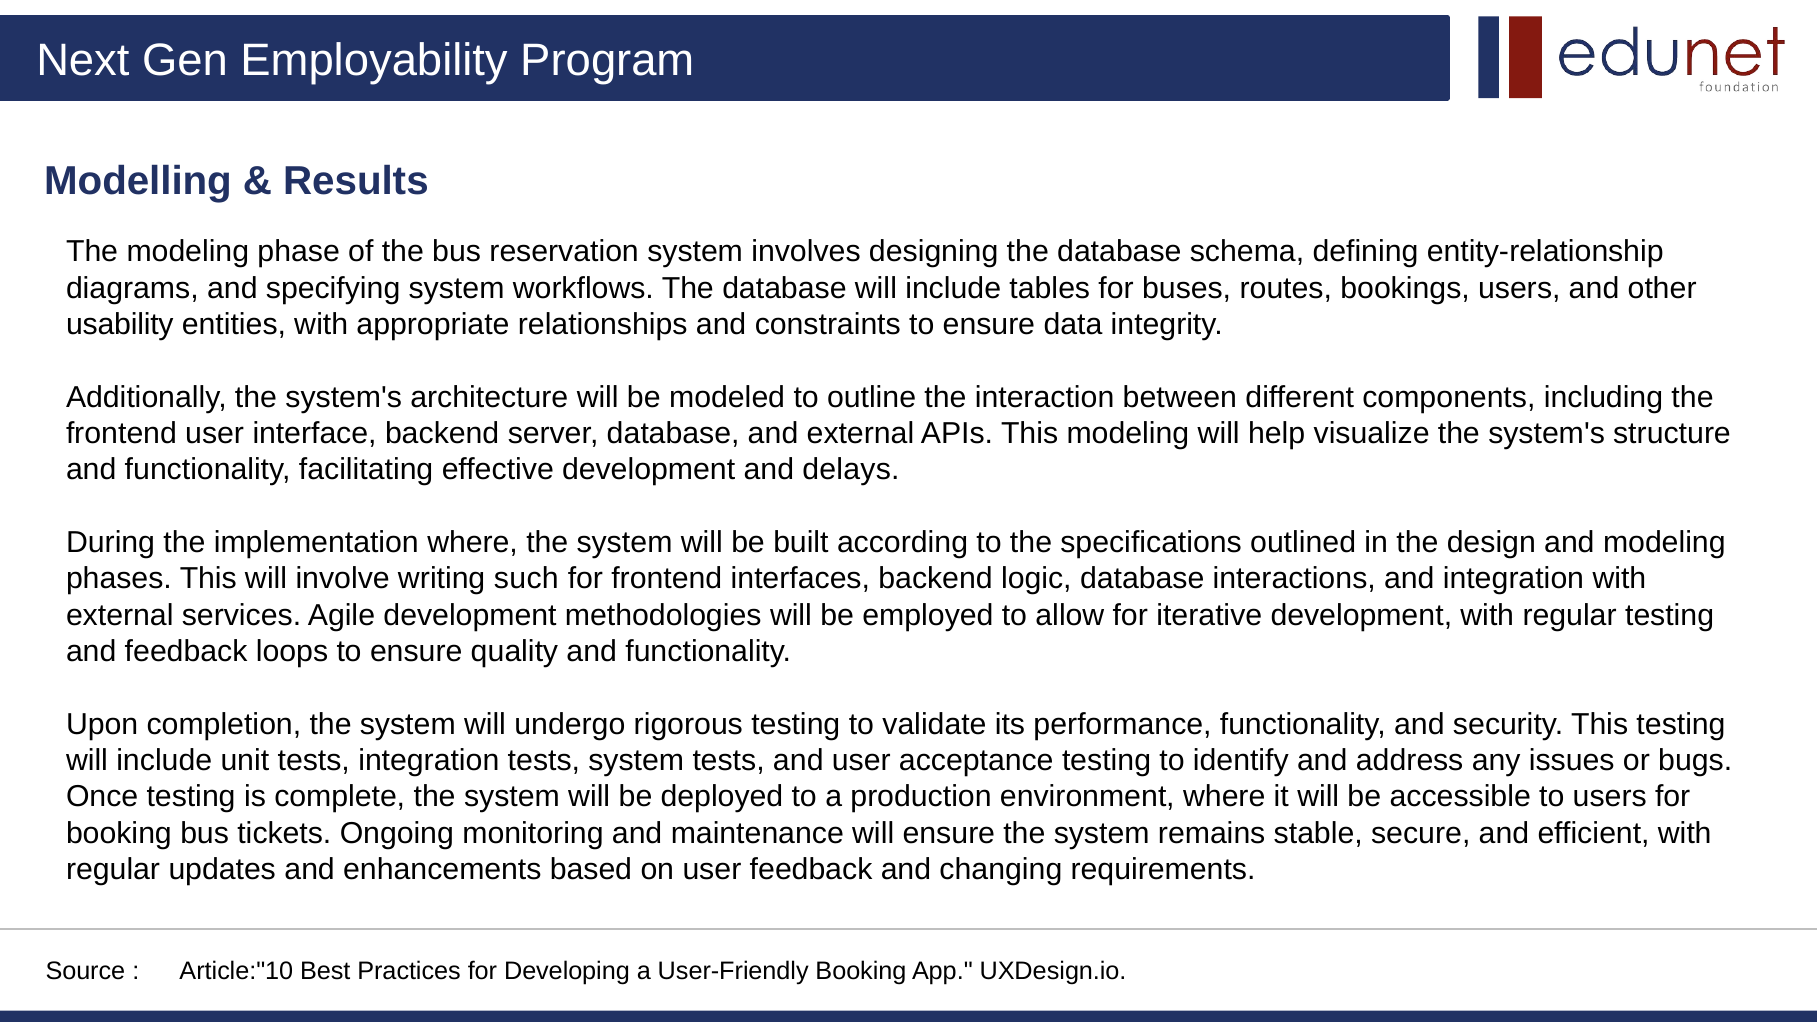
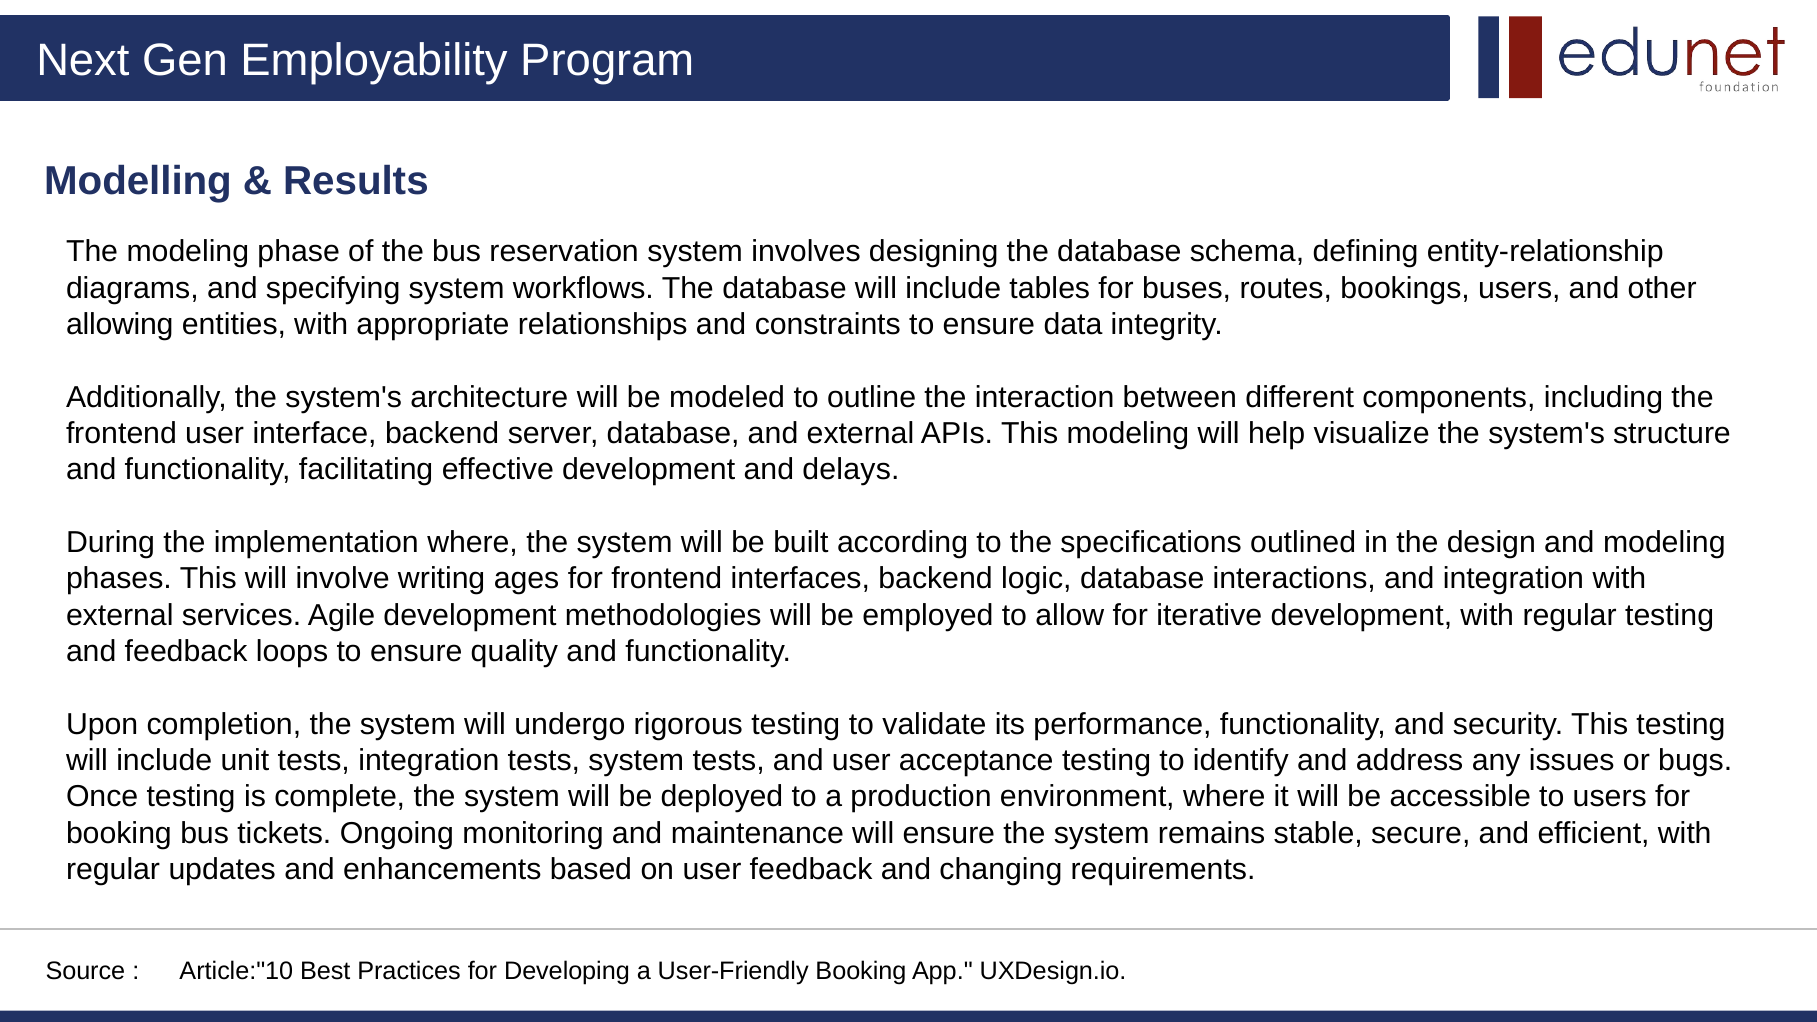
usability: usability -> allowing (120, 325)
such: such -> ages (527, 579)
